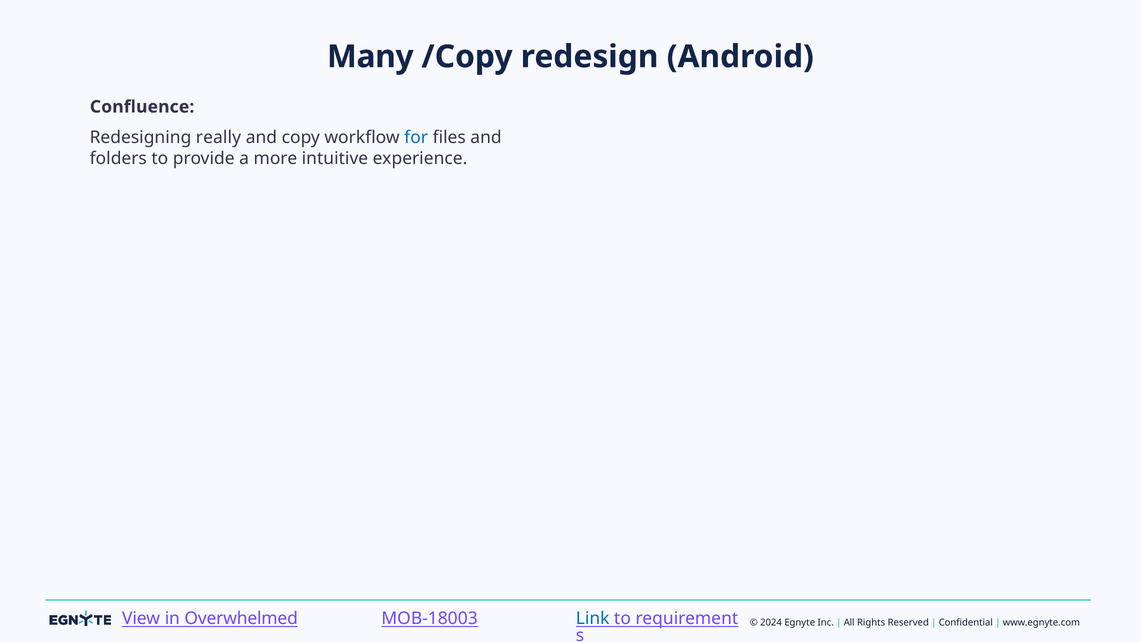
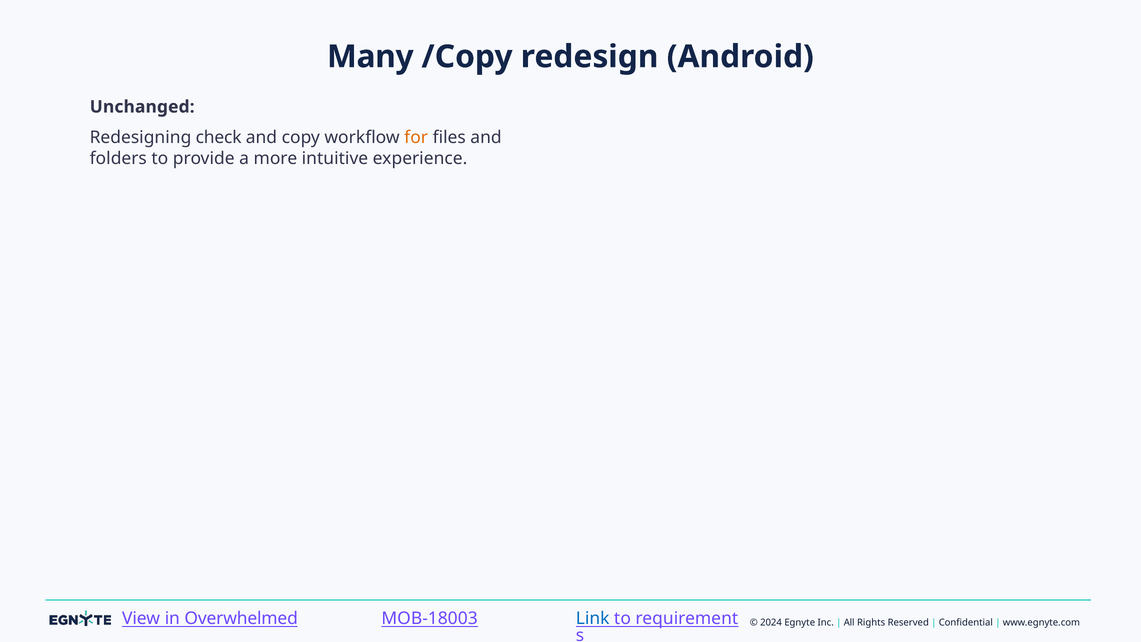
Confluence: Confluence -> Unchanged (142, 107)
really: really -> check (219, 137)
for colour: blue -> orange (416, 137)
